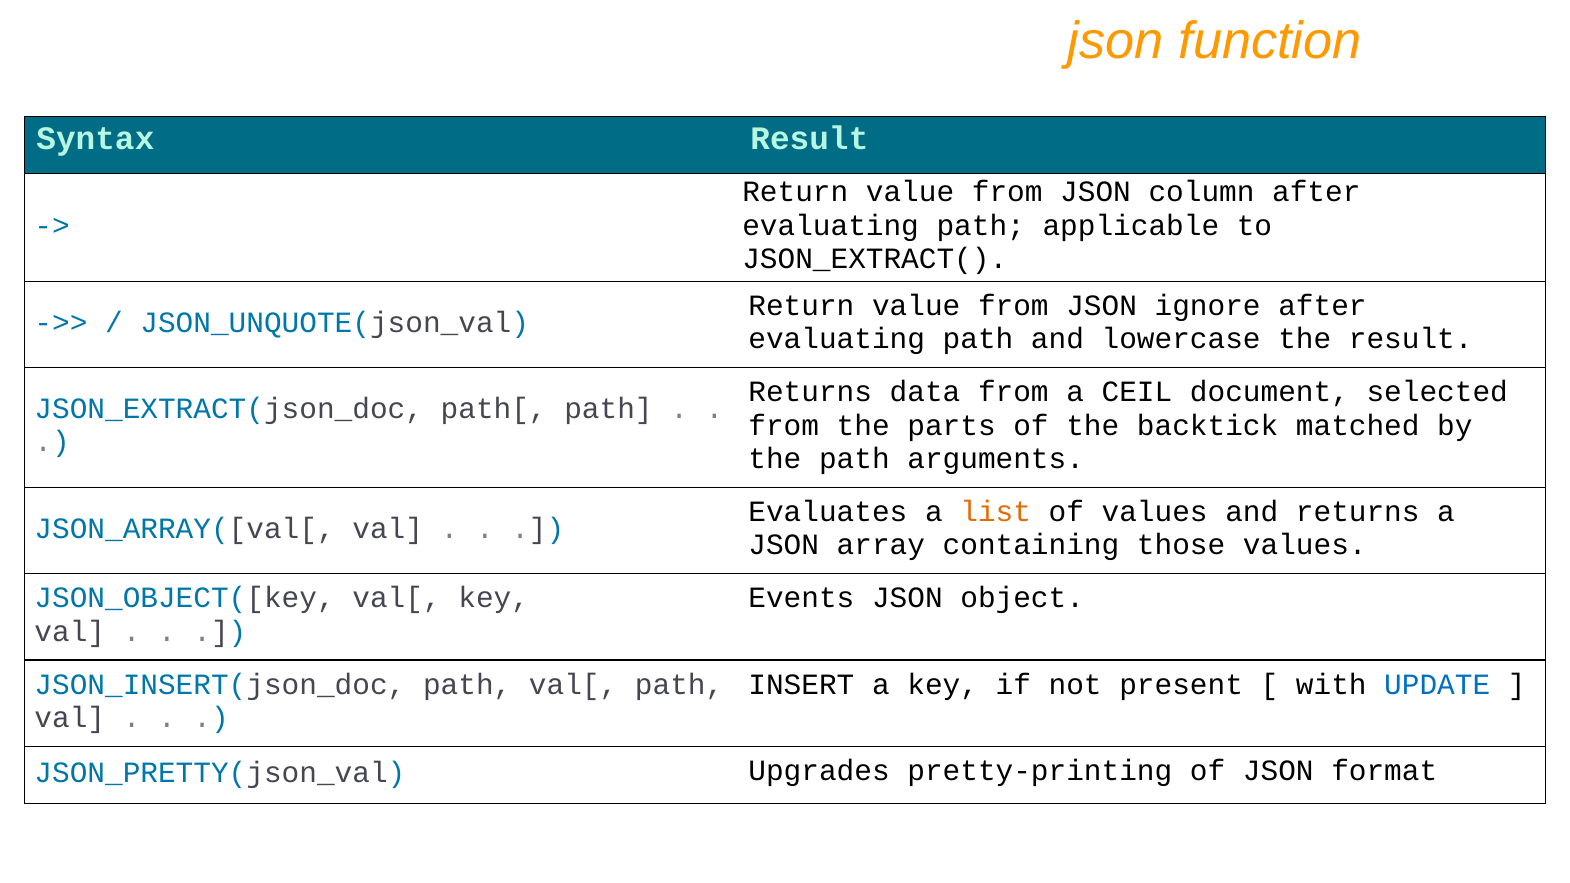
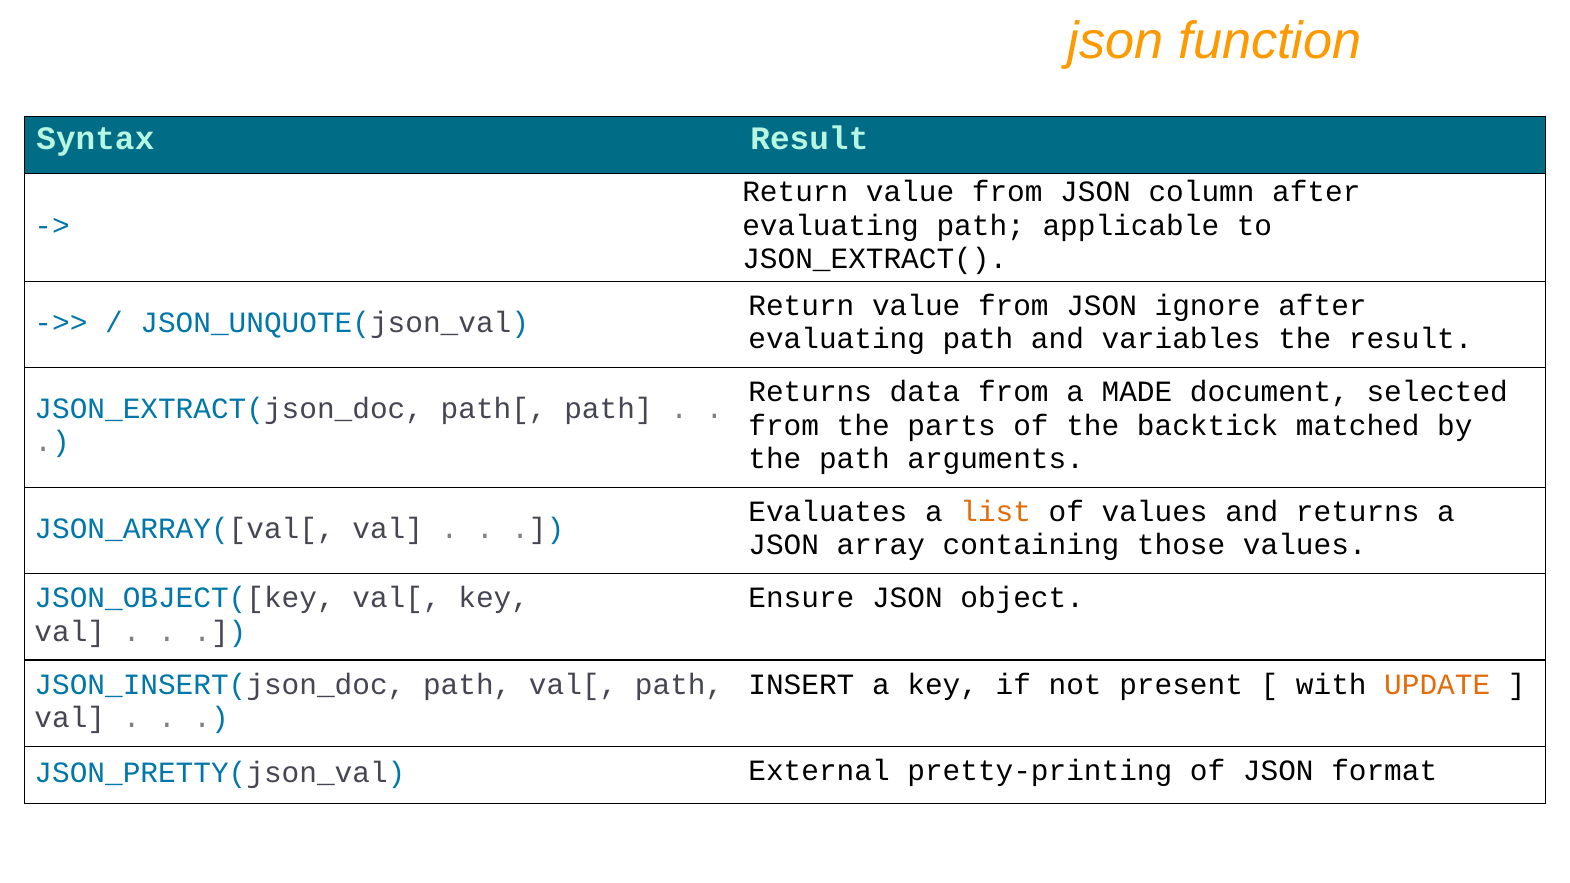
lowercase: lowercase -> variables (1181, 339)
CEIL: CEIL -> MADE (1137, 392)
Events: Events -> Ensure (801, 598)
UPDATE colour: blue -> orange (1437, 685)
Upgrades: Upgrades -> External (819, 771)
